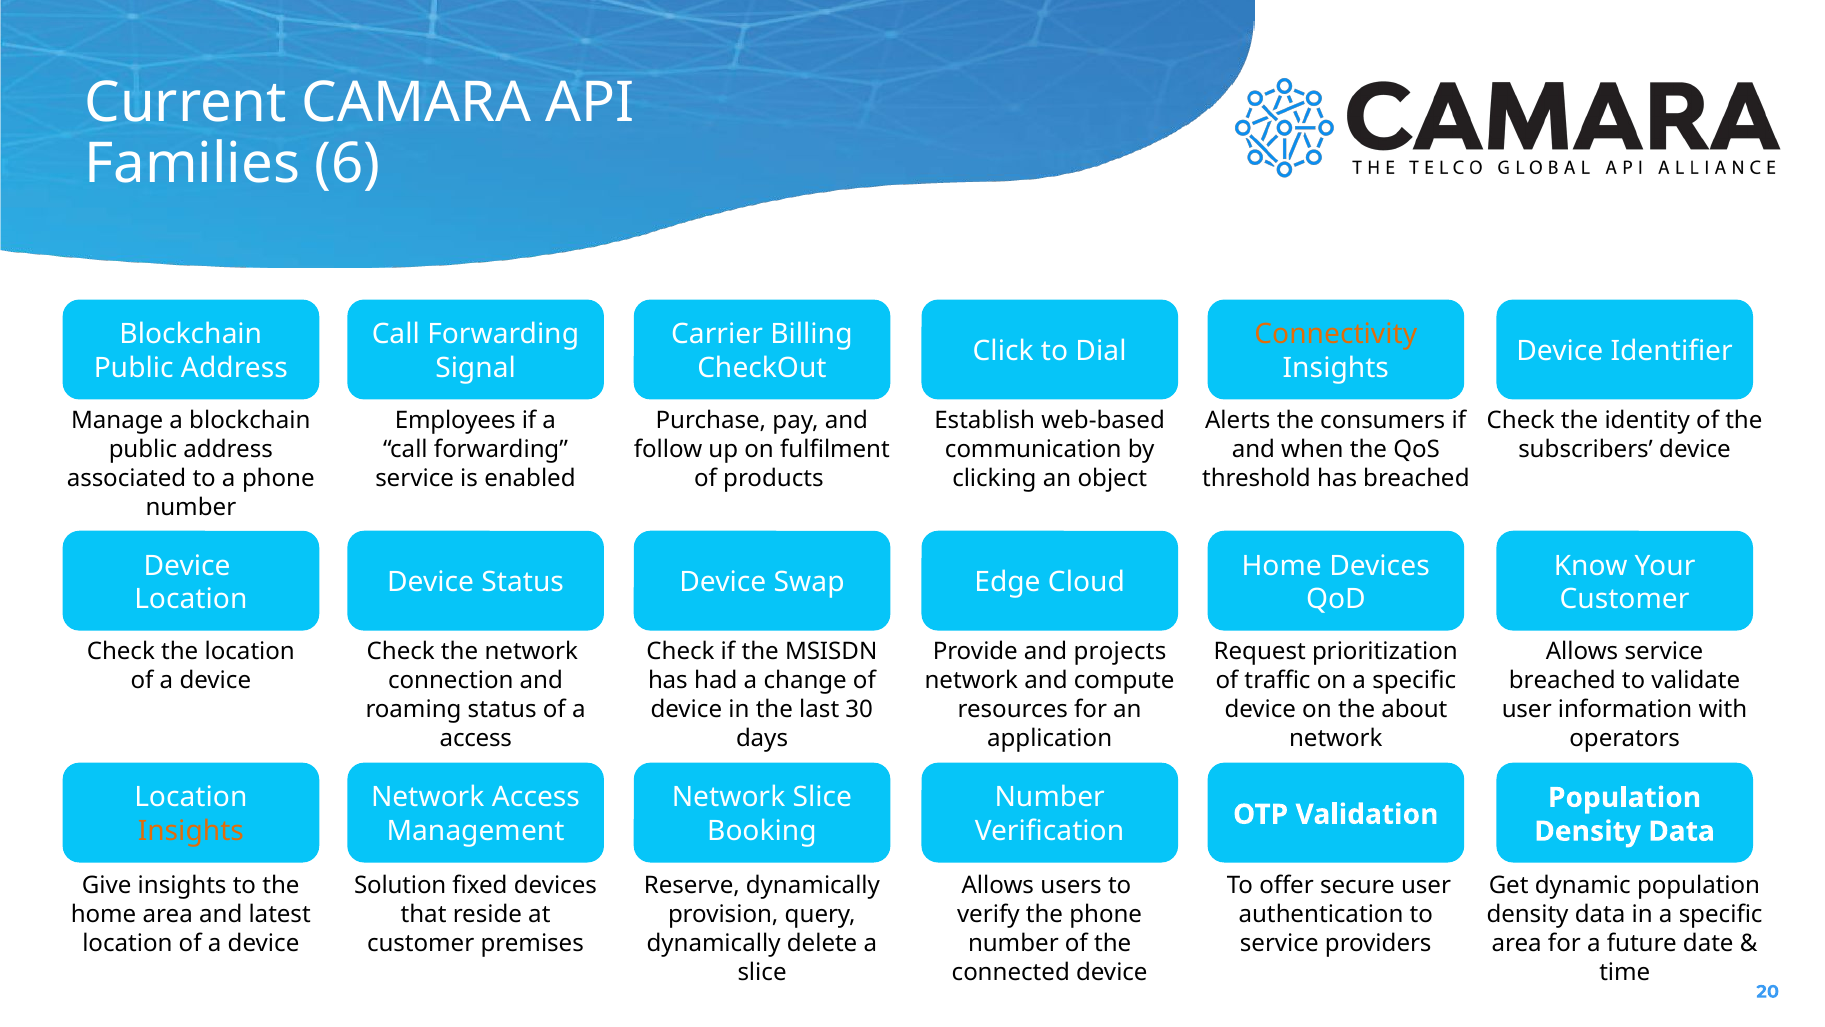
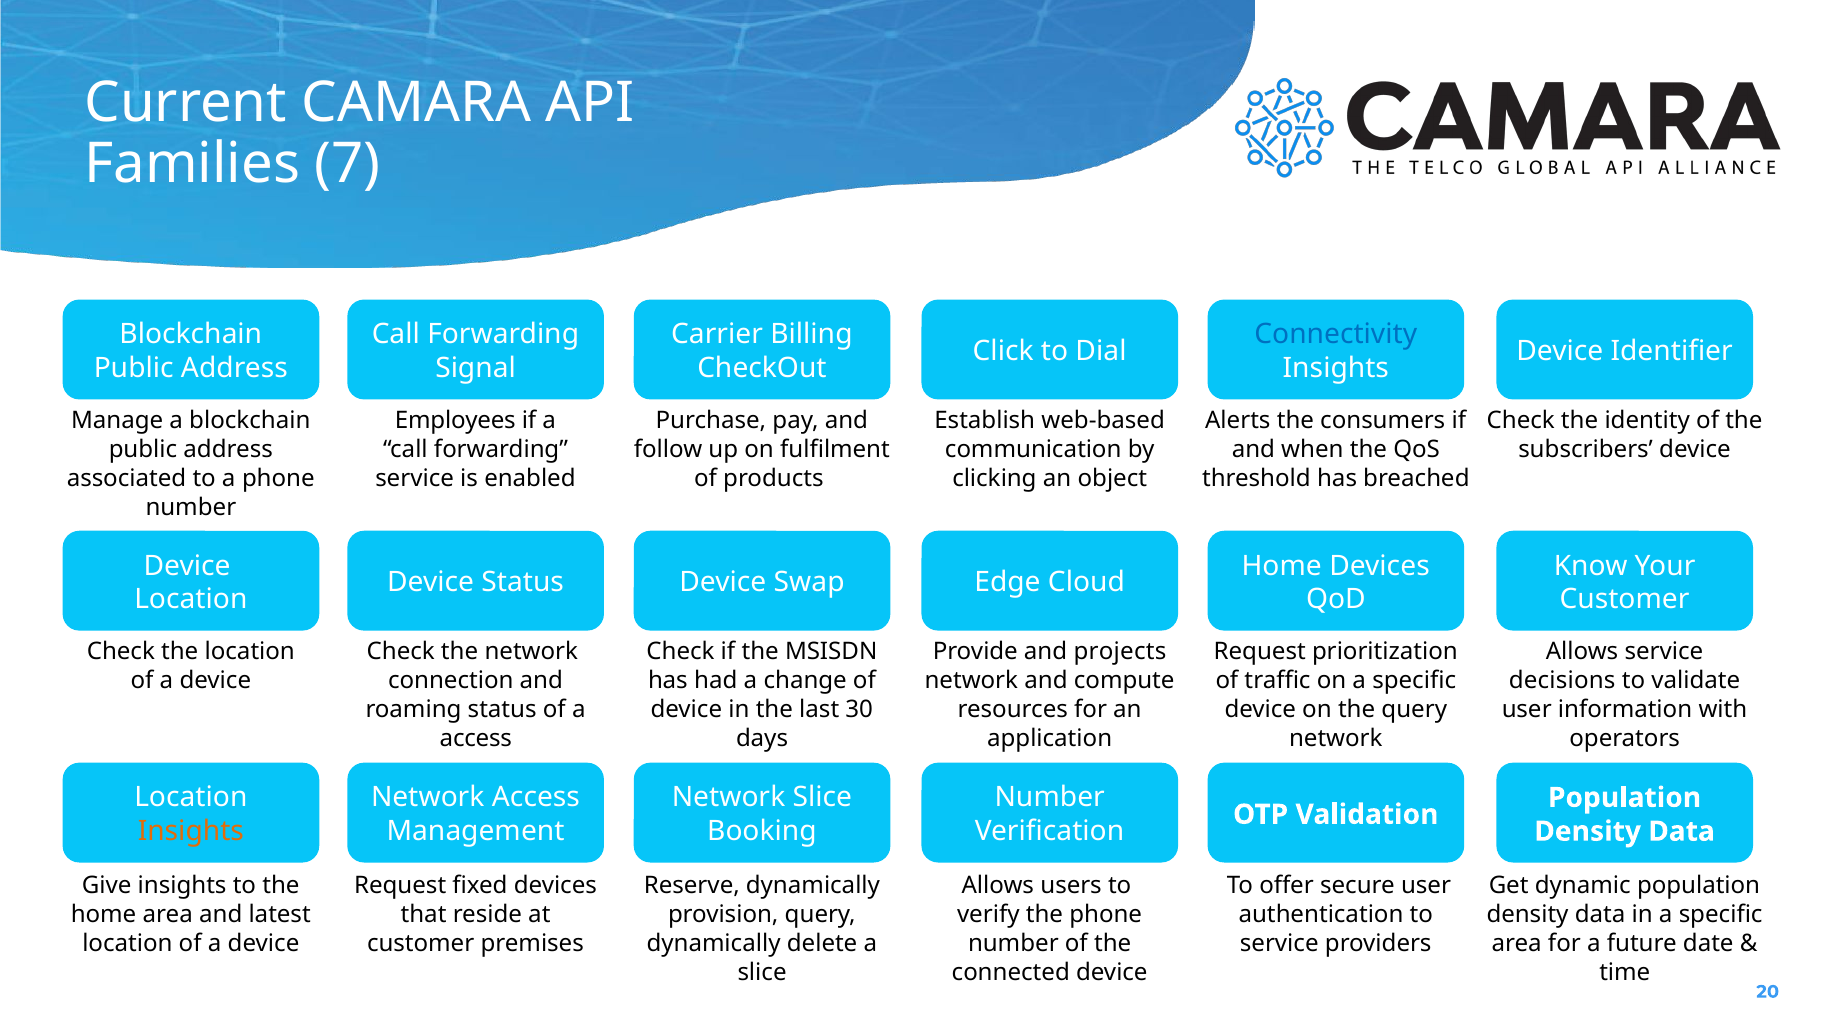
6: 6 -> 7 (347, 164)
Connectivity colour: orange -> blue (1336, 335)
breached: breached -> decisions (1562, 681)
the about: about -> query (1414, 710)
Solution: Solution -> Request (400, 885)
